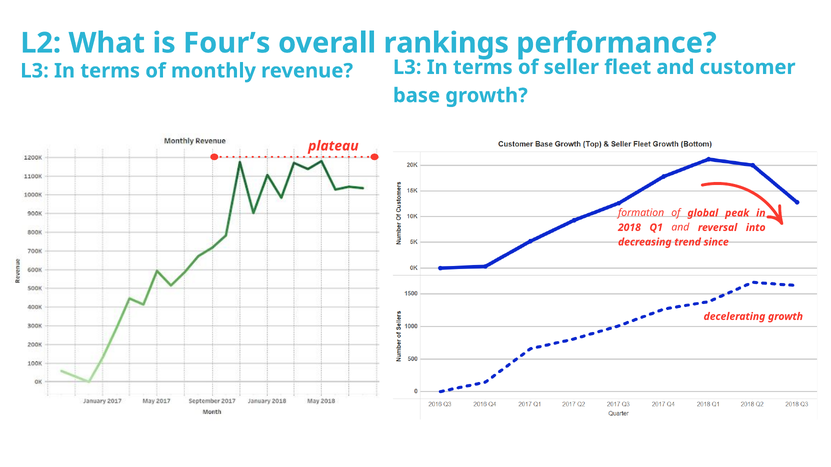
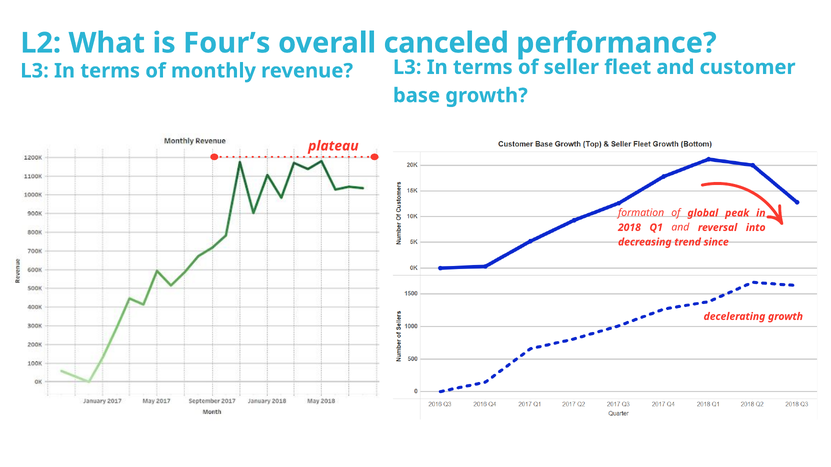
rankings: rankings -> canceled (446, 43)
